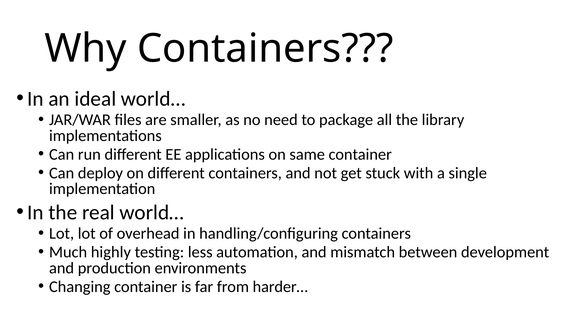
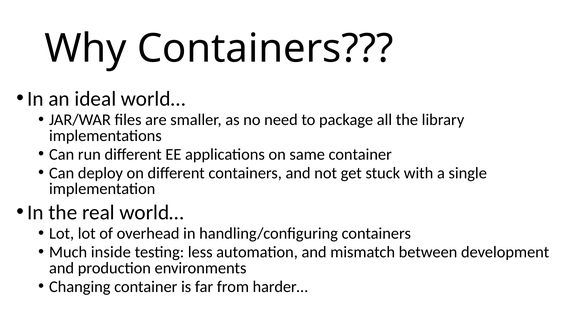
highly: highly -> inside (111, 253)
